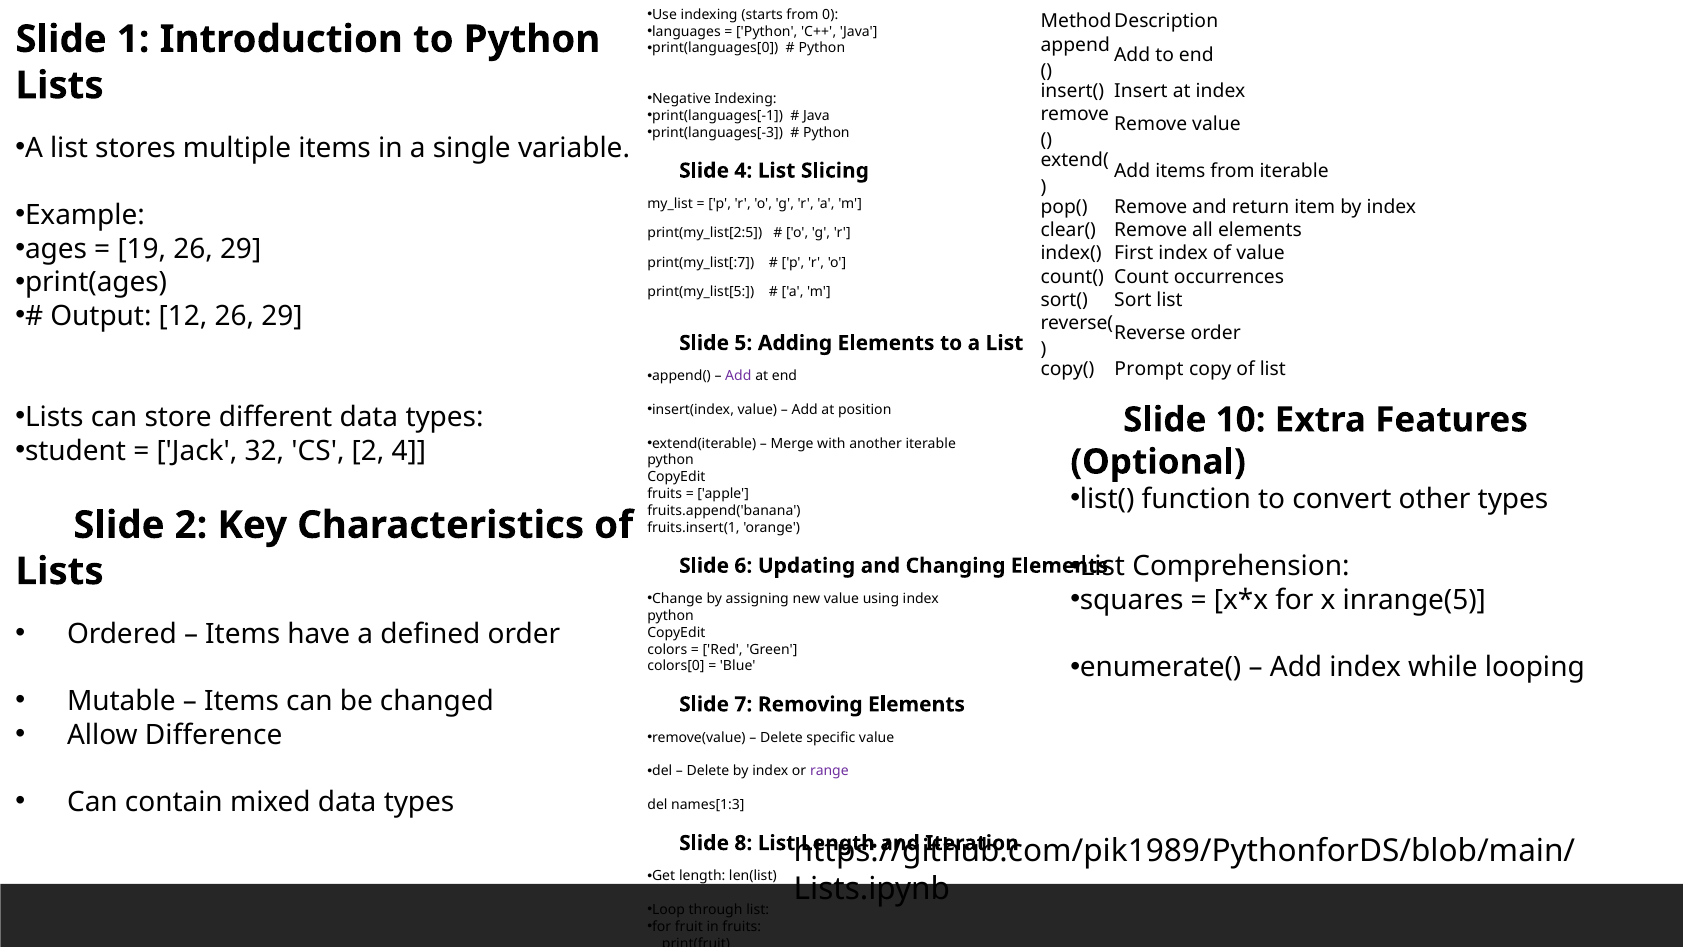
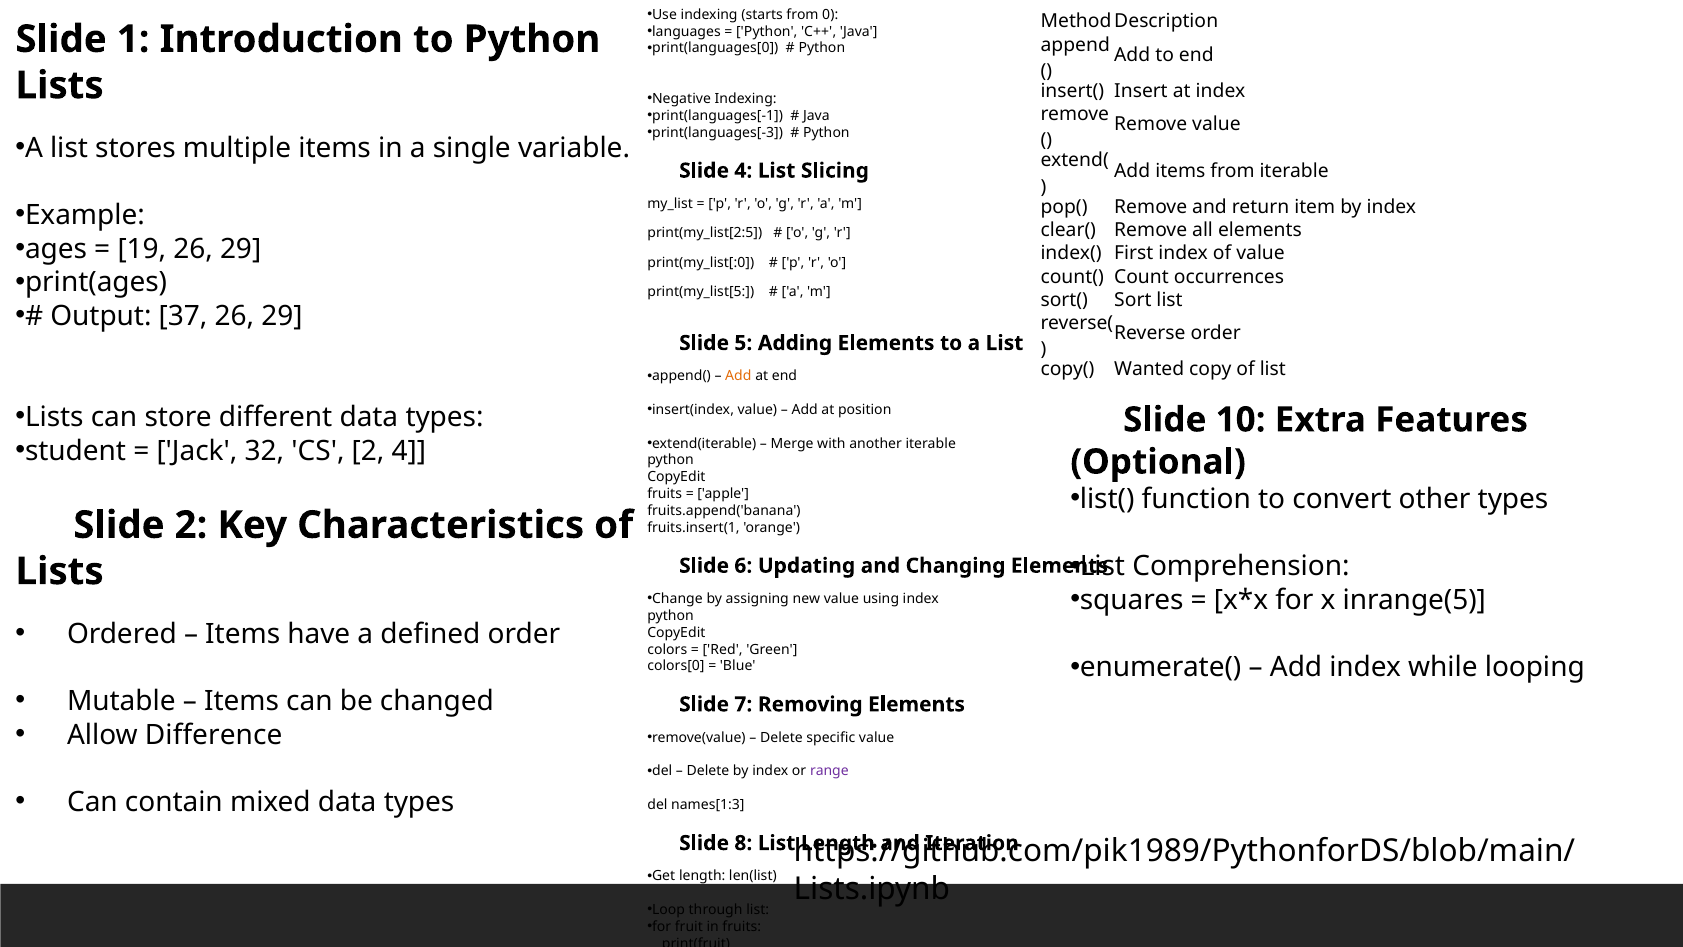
print(my_list[:7: print(my_list[:7 -> print(my_list[:0 (701, 263)
12: 12 -> 37 (183, 316)
Prompt: Prompt -> Wanted (1149, 369)
Add colour: purple -> orange (738, 376)
